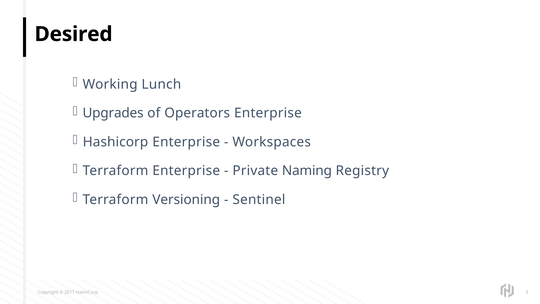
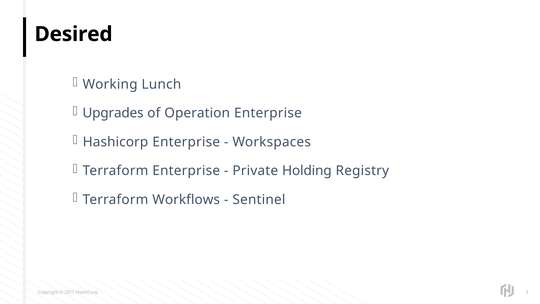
Operators: Operators -> Operation (197, 113)
Naming: Naming -> Holding (307, 171)
Versioning: Versioning -> Workflows (186, 199)
